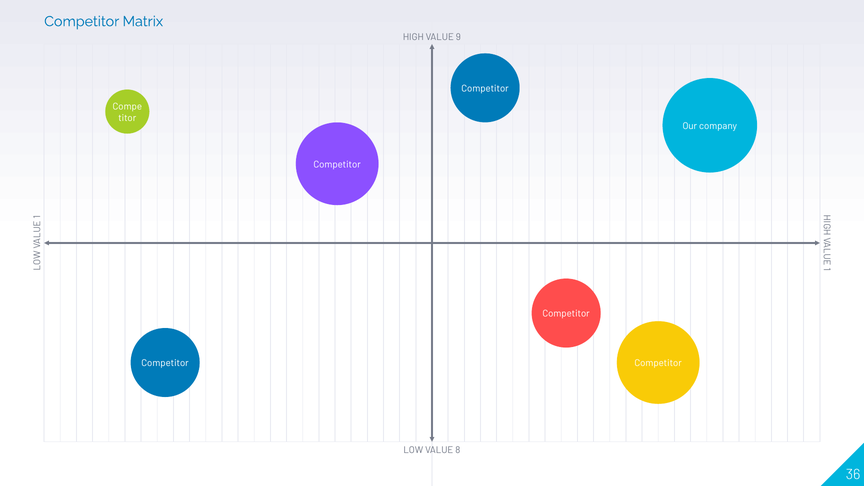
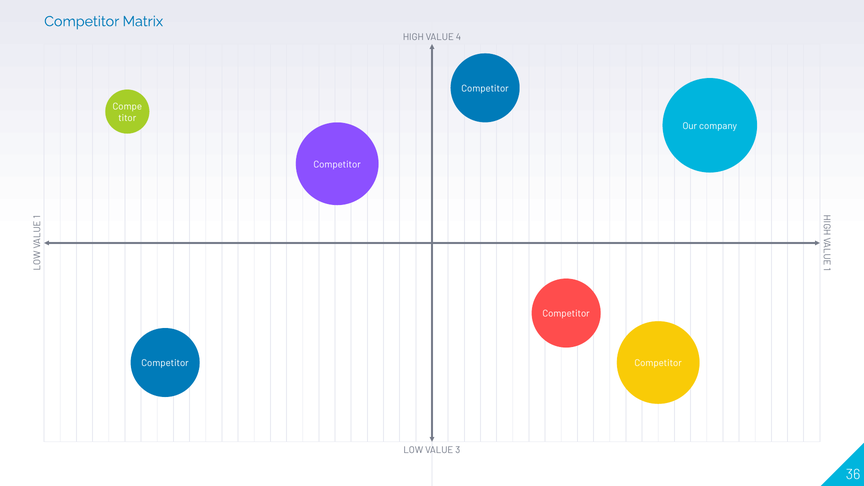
9: 9 -> 4 (458, 37)
8: 8 -> 3 (458, 450)
